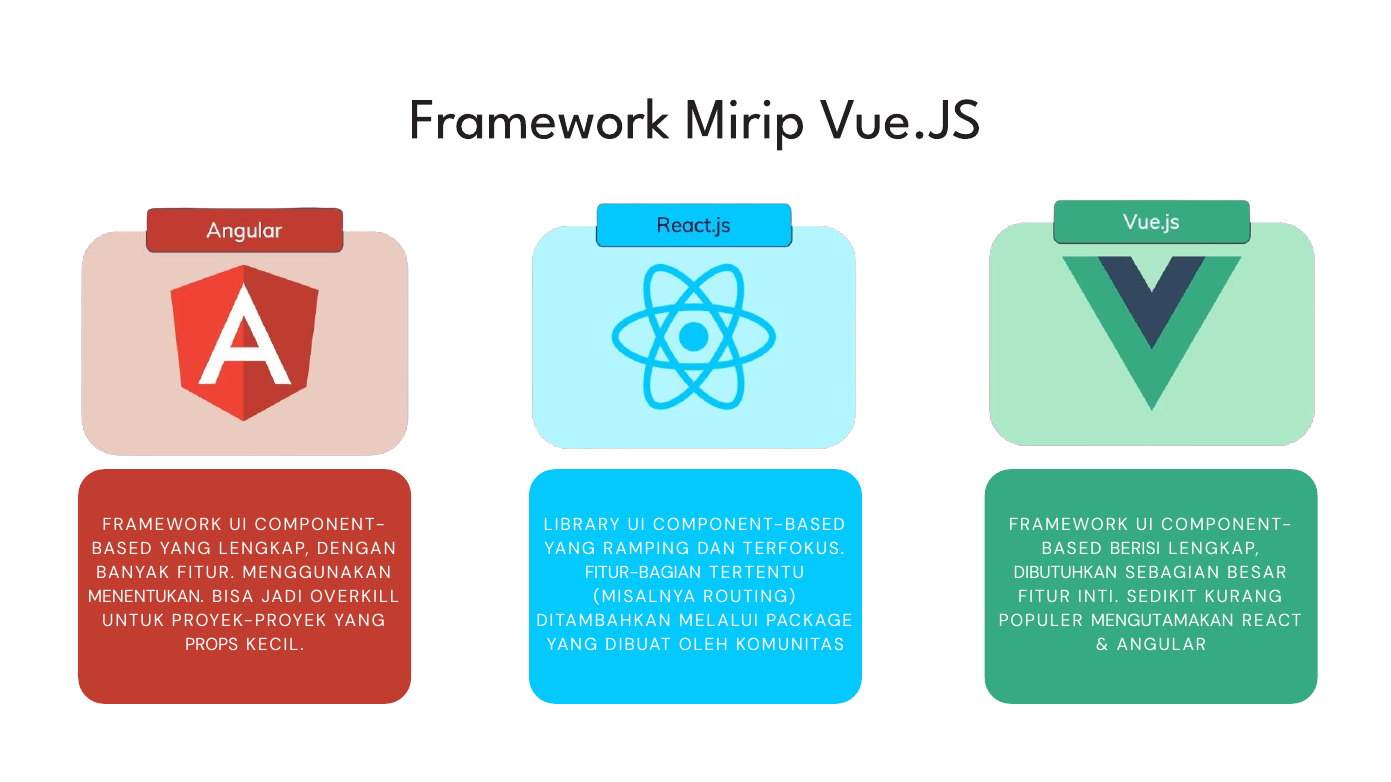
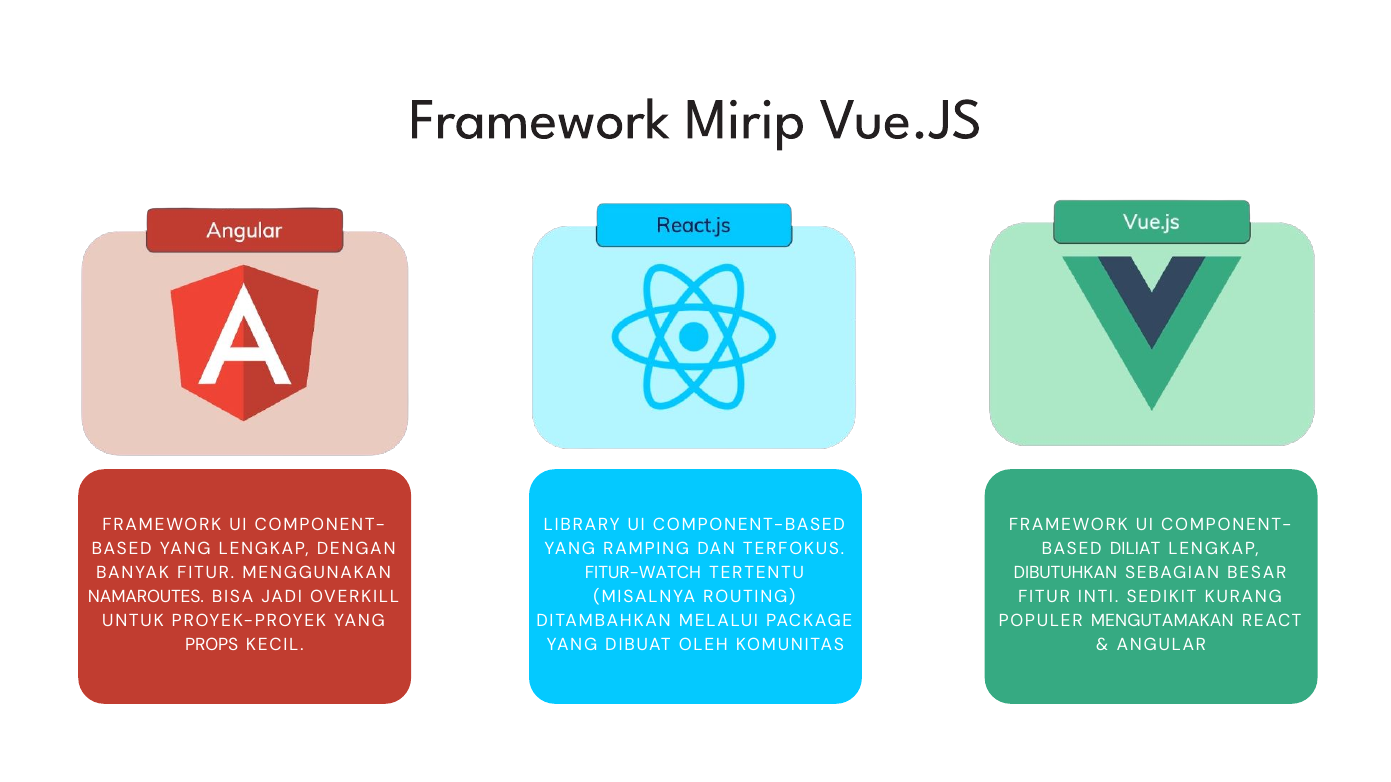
BERISI: BERISI -> DILIAT (1135, 549)
FITUR-BAGIAN: FITUR-BAGIAN -> FITUR-WATCH (643, 573)
MENENTUKAN: MENENTUKAN -> NAMAROUTES (146, 597)
